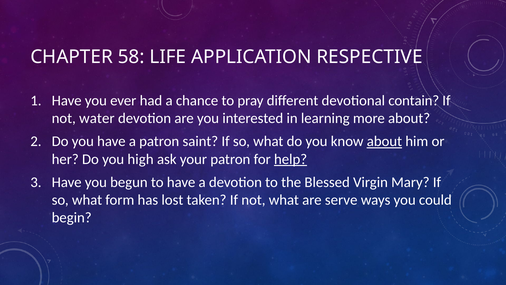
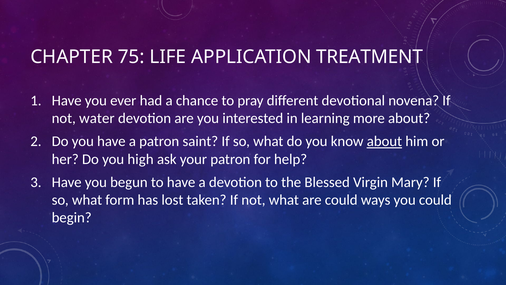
58: 58 -> 75 (131, 57)
RESPECTIVE: RESPECTIVE -> TREATMENT (370, 57)
contain: contain -> novena (414, 101)
help underline: present -> none (291, 159)
are serve: serve -> could (341, 200)
